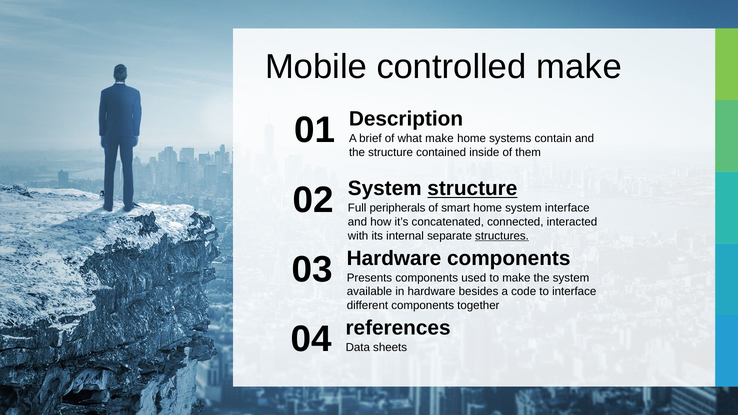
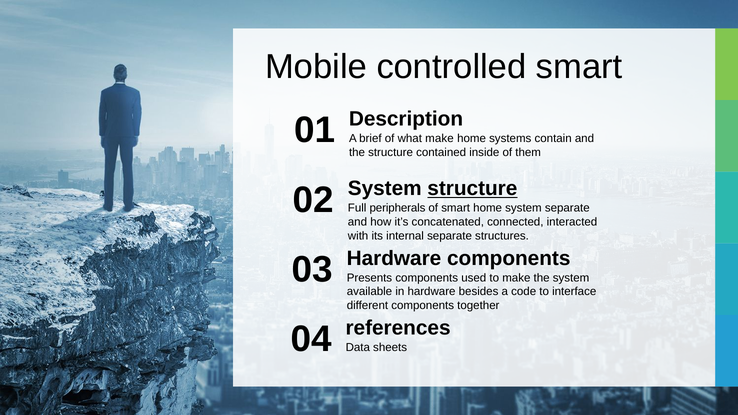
controlled make: make -> smart (579, 67)
system interface: interface -> separate (567, 208)
structures underline: present -> none (502, 236)
